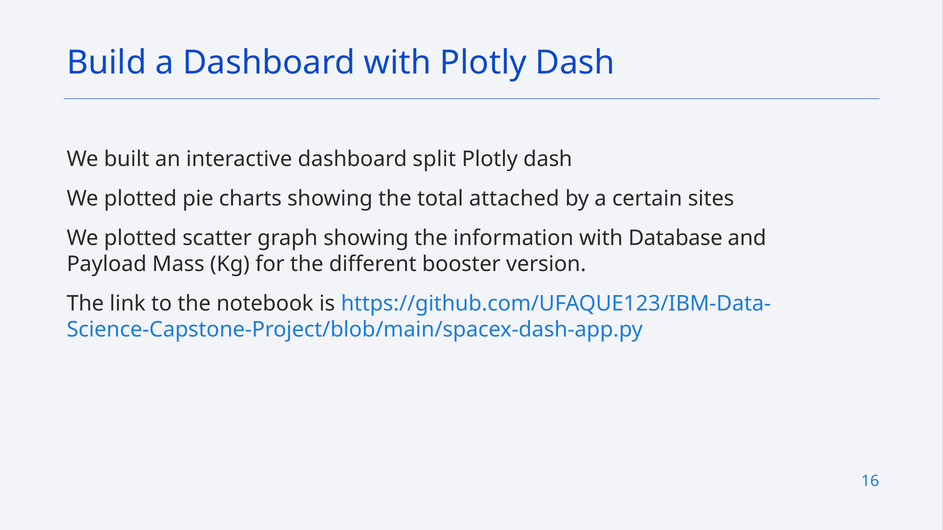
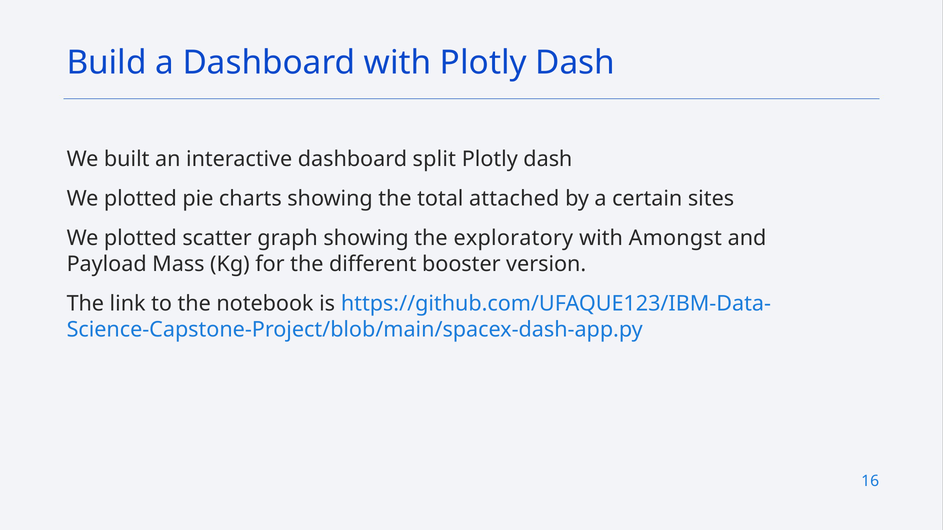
information: information -> exploratory (513, 238)
Database: Database -> Amongst (675, 238)
